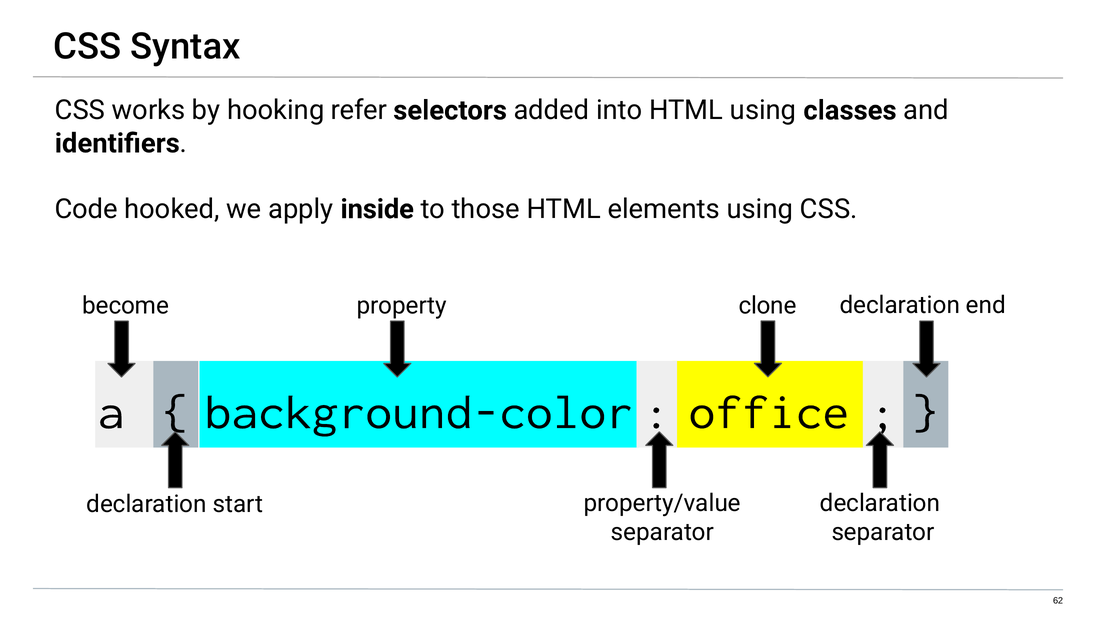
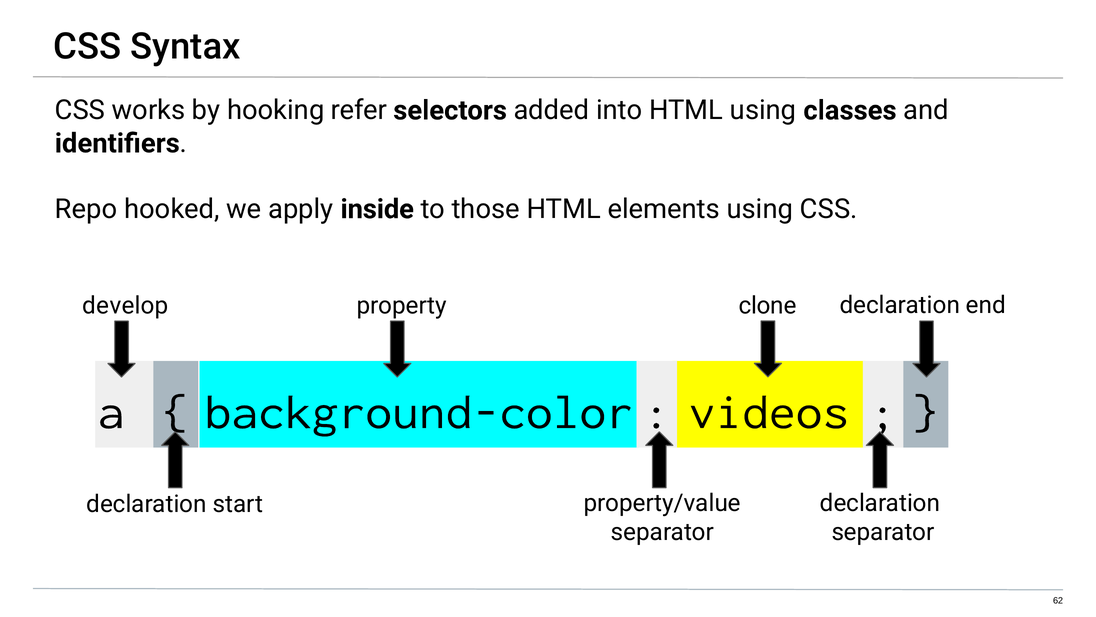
Code: Code -> Repo (86, 209)
become: become -> develop (126, 305)
office: office -> videos (769, 412)
